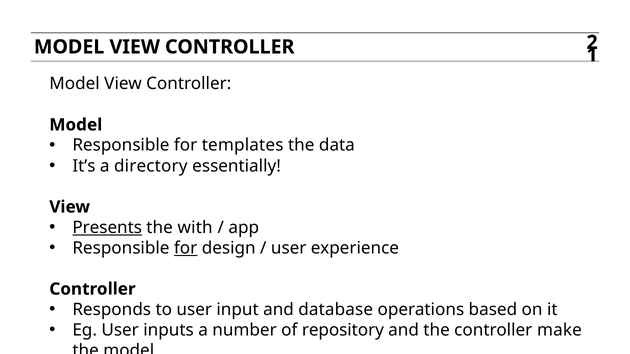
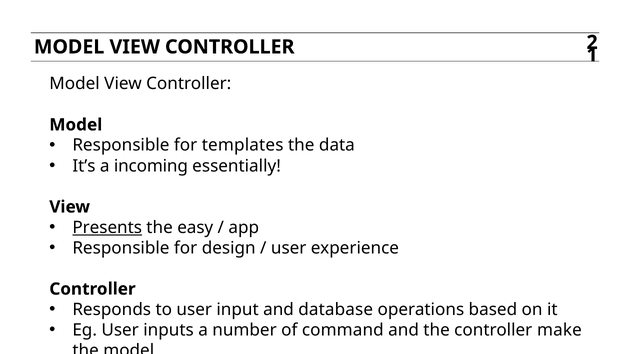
directory: directory -> incoming (151, 166)
with: with -> easy (195, 227)
for underline: present -> none (186, 248)
repository: repository -> command (343, 330)
